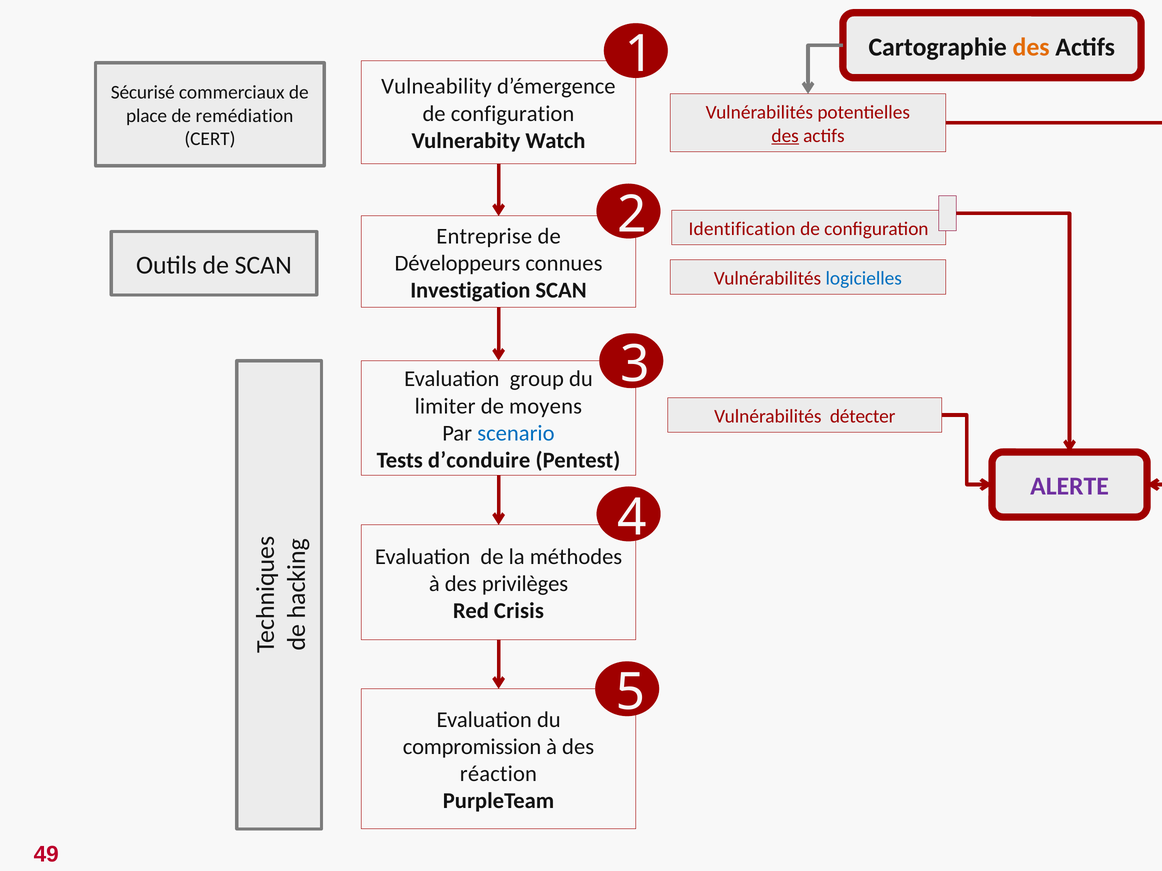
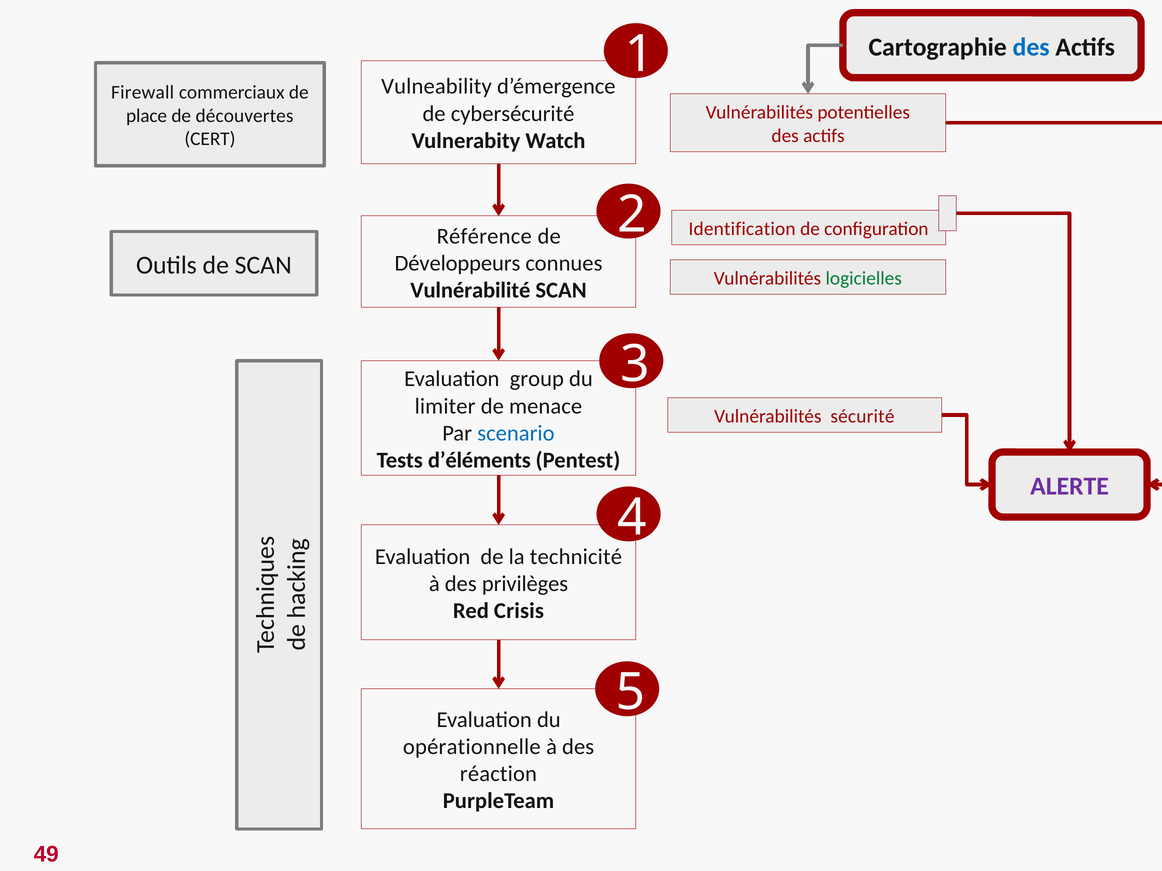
des colour: orange -> blue (1031, 47)
Sécurisé: Sécurisé -> Firewall (143, 93)
configuration: configuration -> cybersécurité (513, 114)
remédiation: remédiation -> découvertes (245, 116)
des underline: present -> none (785, 136)
Entreprise: Entreprise -> Référence (484, 236)
logicielles colour: blue -> green (864, 279)
Investigation: Investigation -> Vulnérabilité (470, 290)
moyens: moyens -> menace (546, 406)
détecter: détecter -> sécurité (862, 417)
d’conduire: d’conduire -> d’éléments (479, 461)
méthodes: méthodes -> technicité (576, 557)
compromission: compromission -> opérationnelle (472, 747)
